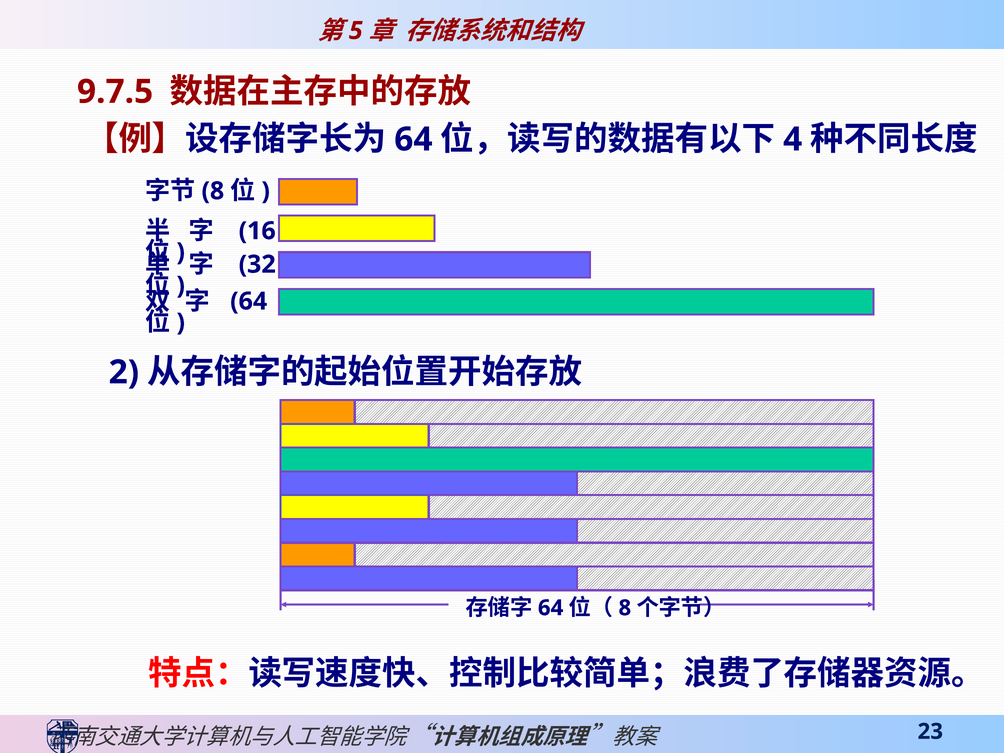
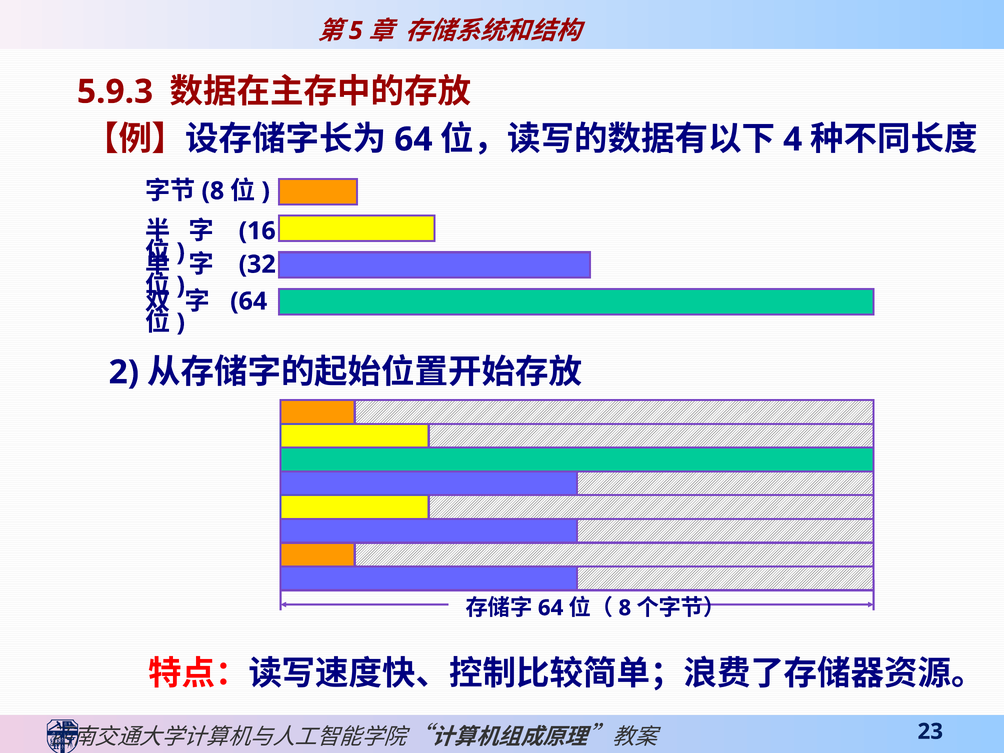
9.7.5: 9.7.5 -> 5.9.3 (115, 92)
